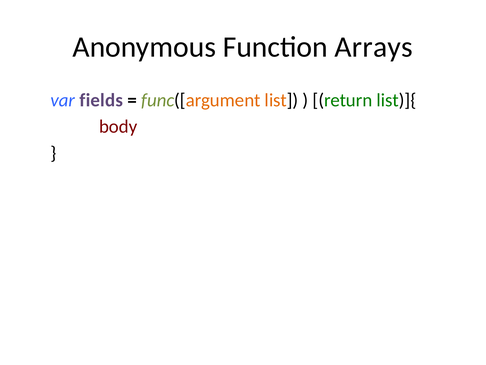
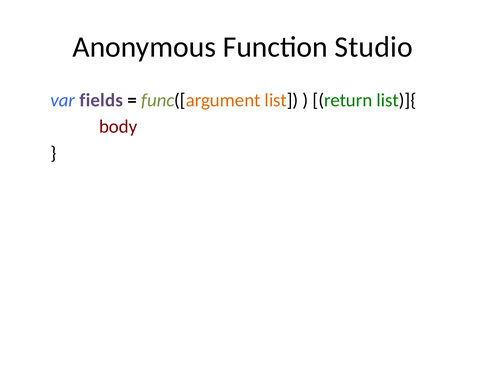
Arrays: Arrays -> Studio (374, 47)
